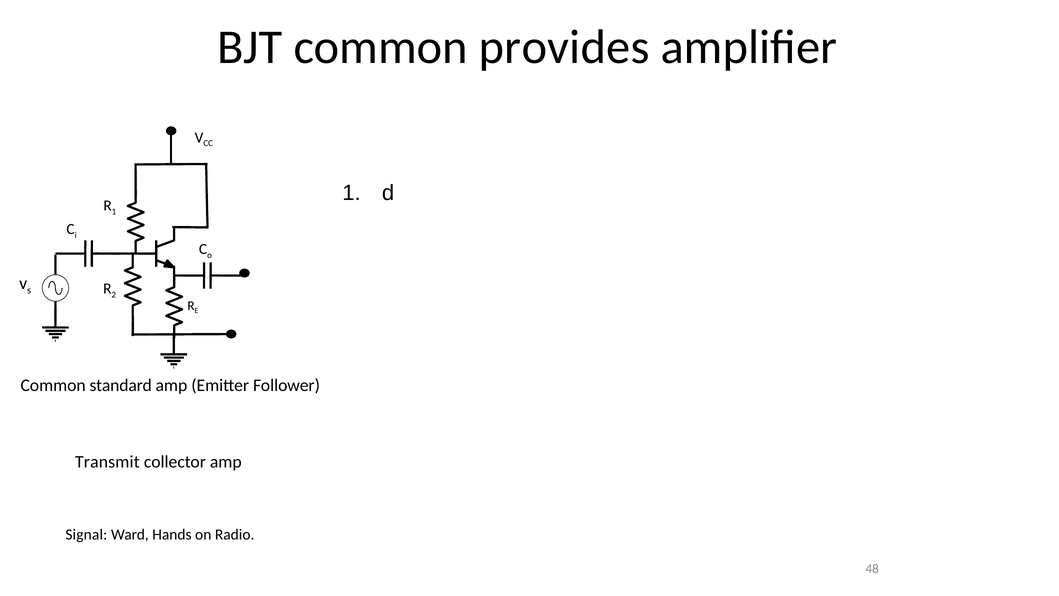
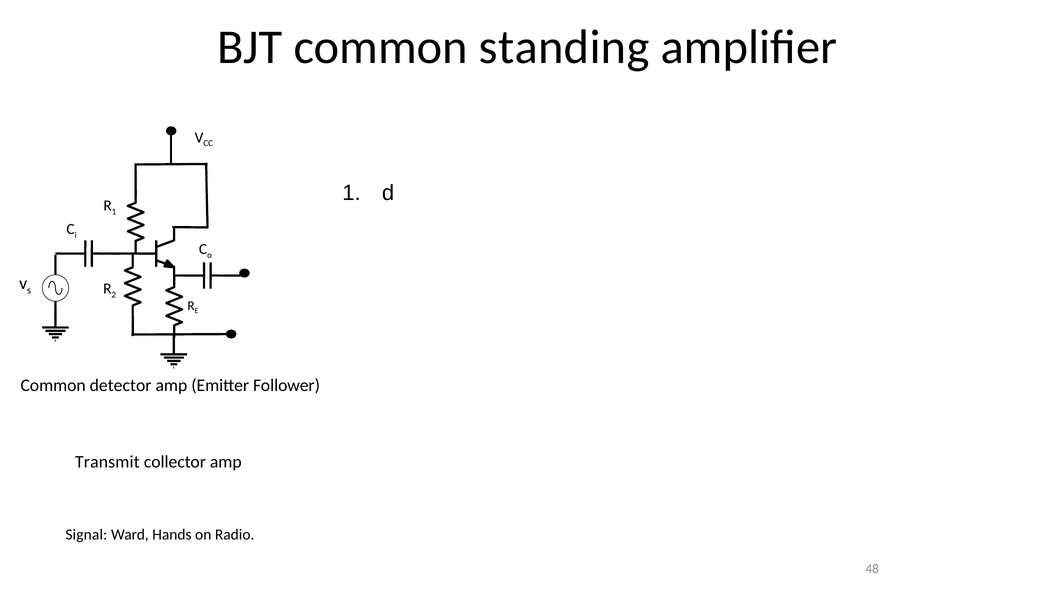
provides: provides -> standing (564, 47)
standard: standard -> detector (121, 385)
